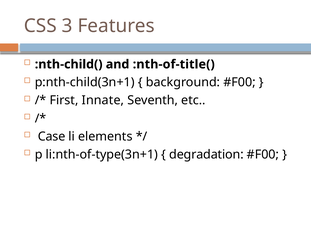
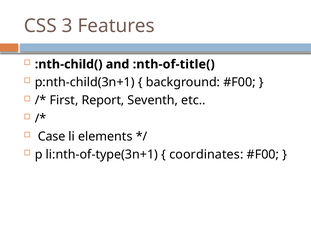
Innate: Innate -> Report (103, 100)
degradation: degradation -> coordinates (206, 155)
